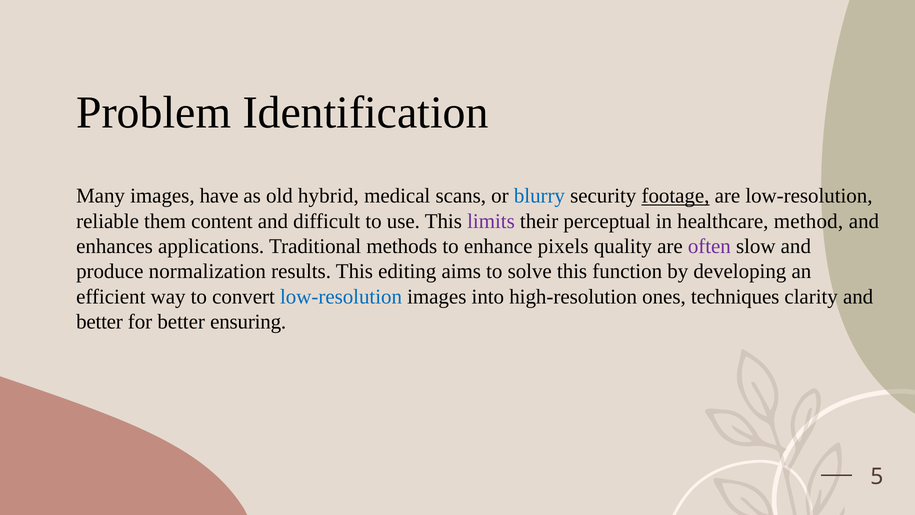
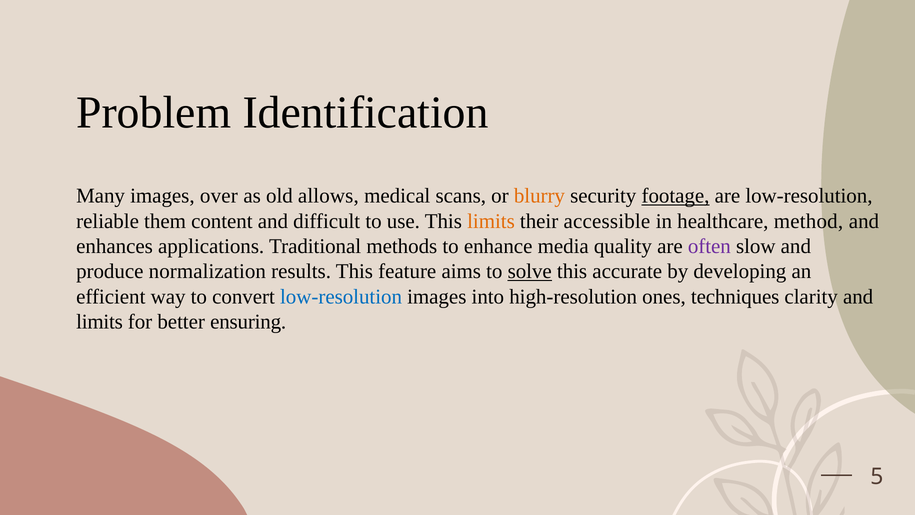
have: have -> over (219, 196)
hybrid: hybrid -> allows (328, 196)
blurry colour: blue -> orange (539, 196)
limits colour: purple -> orange (491, 221)
perceptual: perceptual -> accessible (607, 221)
pixels: pixels -> media (563, 246)
editing: editing -> feature (407, 271)
solve underline: none -> present (530, 271)
function: function -> accurate (627, 271)
better: better -> limits (99, 322)
